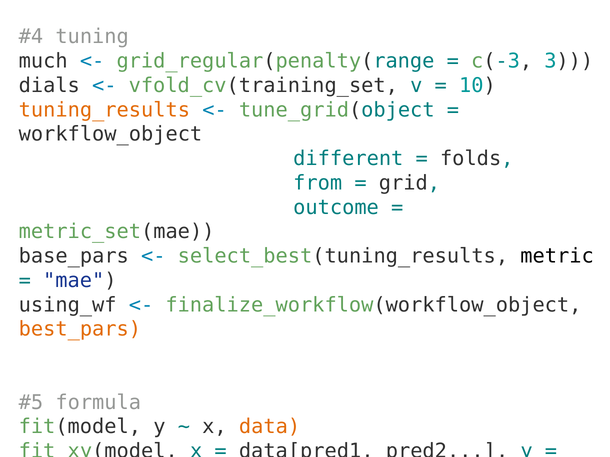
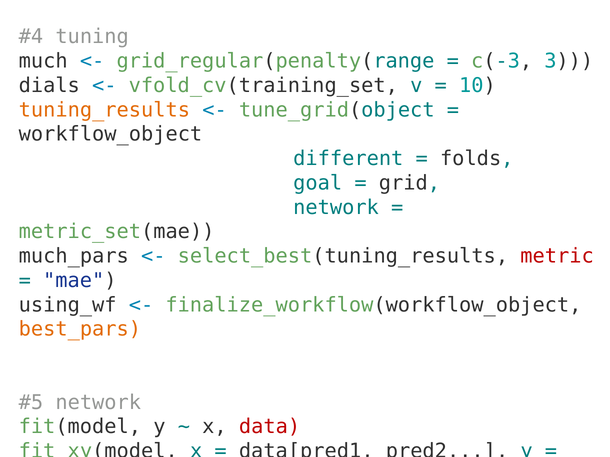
from: from -> goal (318, 183)
outcome: outcome -> network (336, 208)
base_pars: base_pars -> much_pars (74, 256)
metric colour: black -> red (557, 256)
formula: formula -> network (98, 403)
data colour: orange -> red (270, 427)
